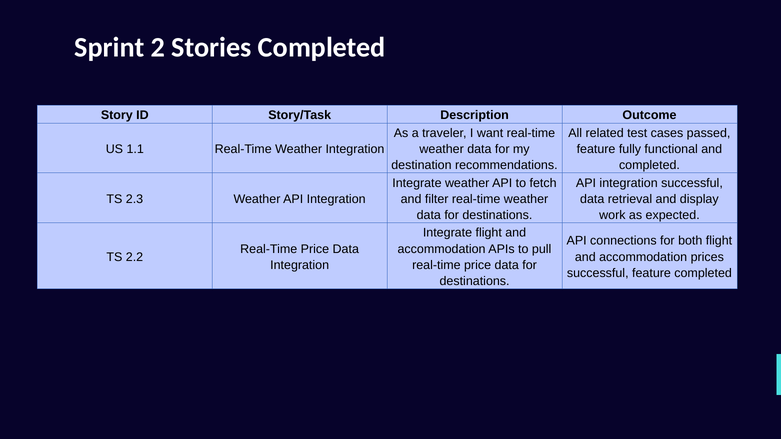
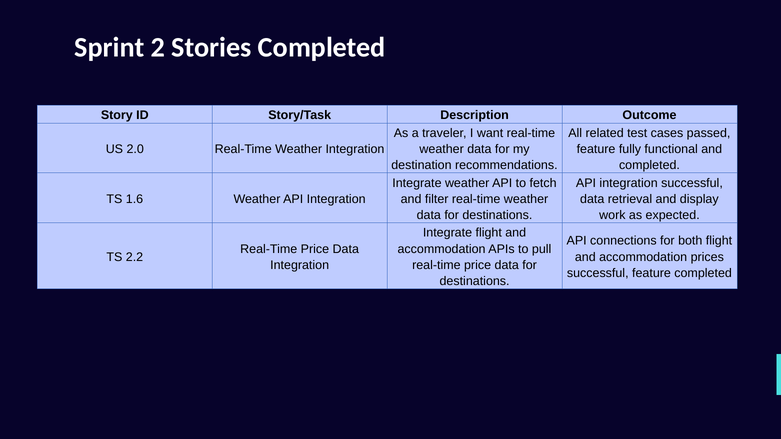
1.1: 1.1 -> 2.0 (135, 149)
2.3: 2.3 -> 1.6 (134, 199)
